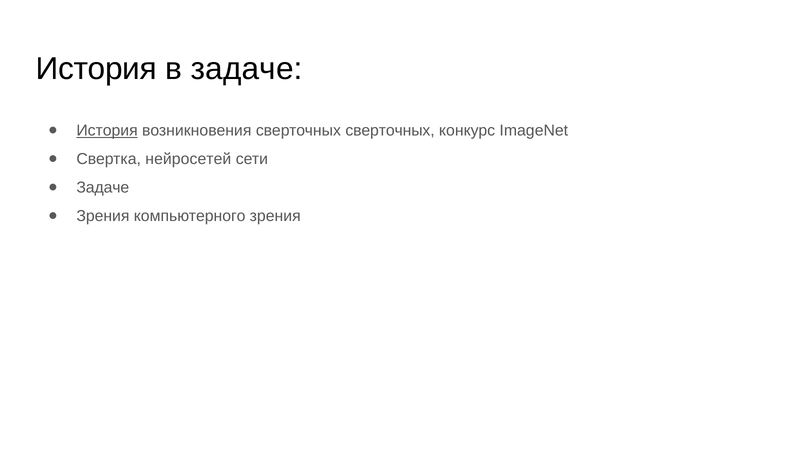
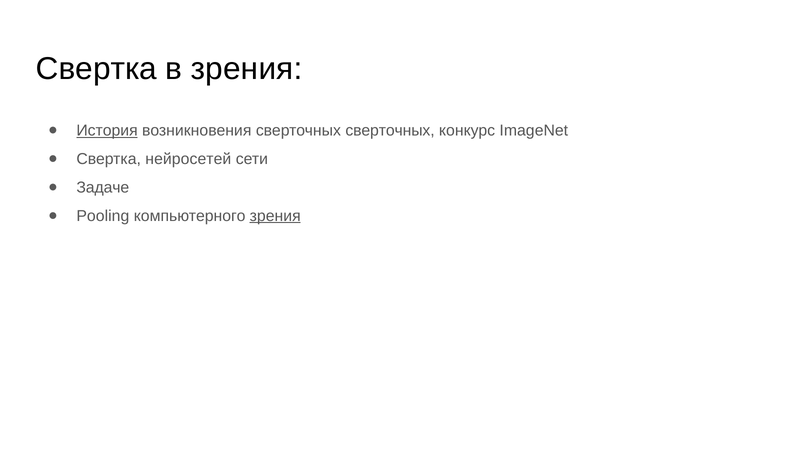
История: История -> Свертка (96, 69)
в задаче: задаче -> зрения (247, 69)
Зрения: Зрения -> Pooling (103, 216)
зрения underline: none -> present (275, 216)
